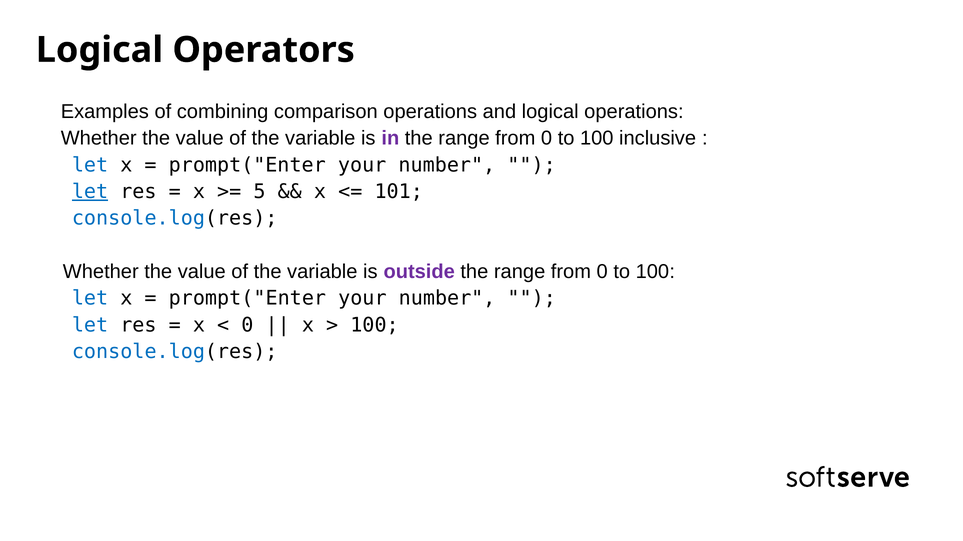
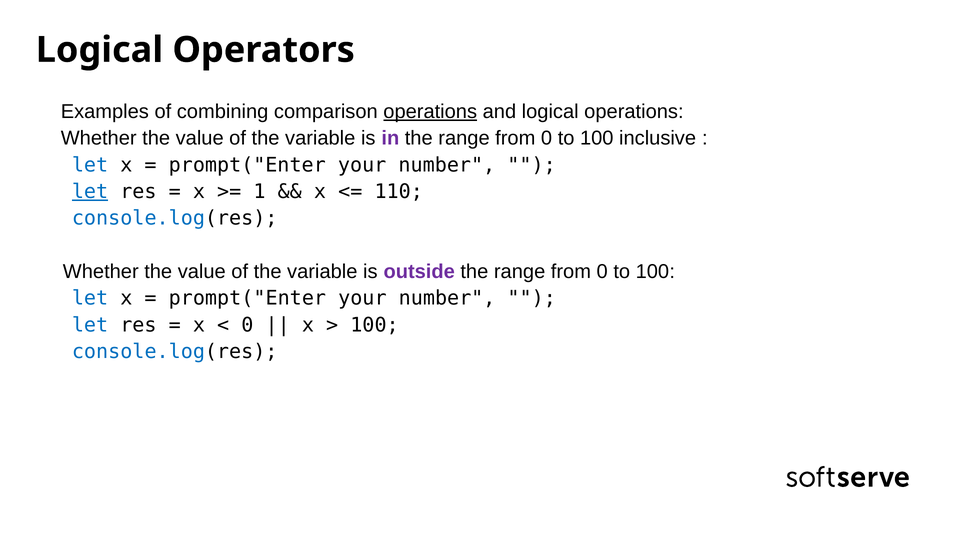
operations underline: none -> present (430, 112)
5: 5 -> 1 (259, 192)
101: 101 -> 110 (399, 192)
